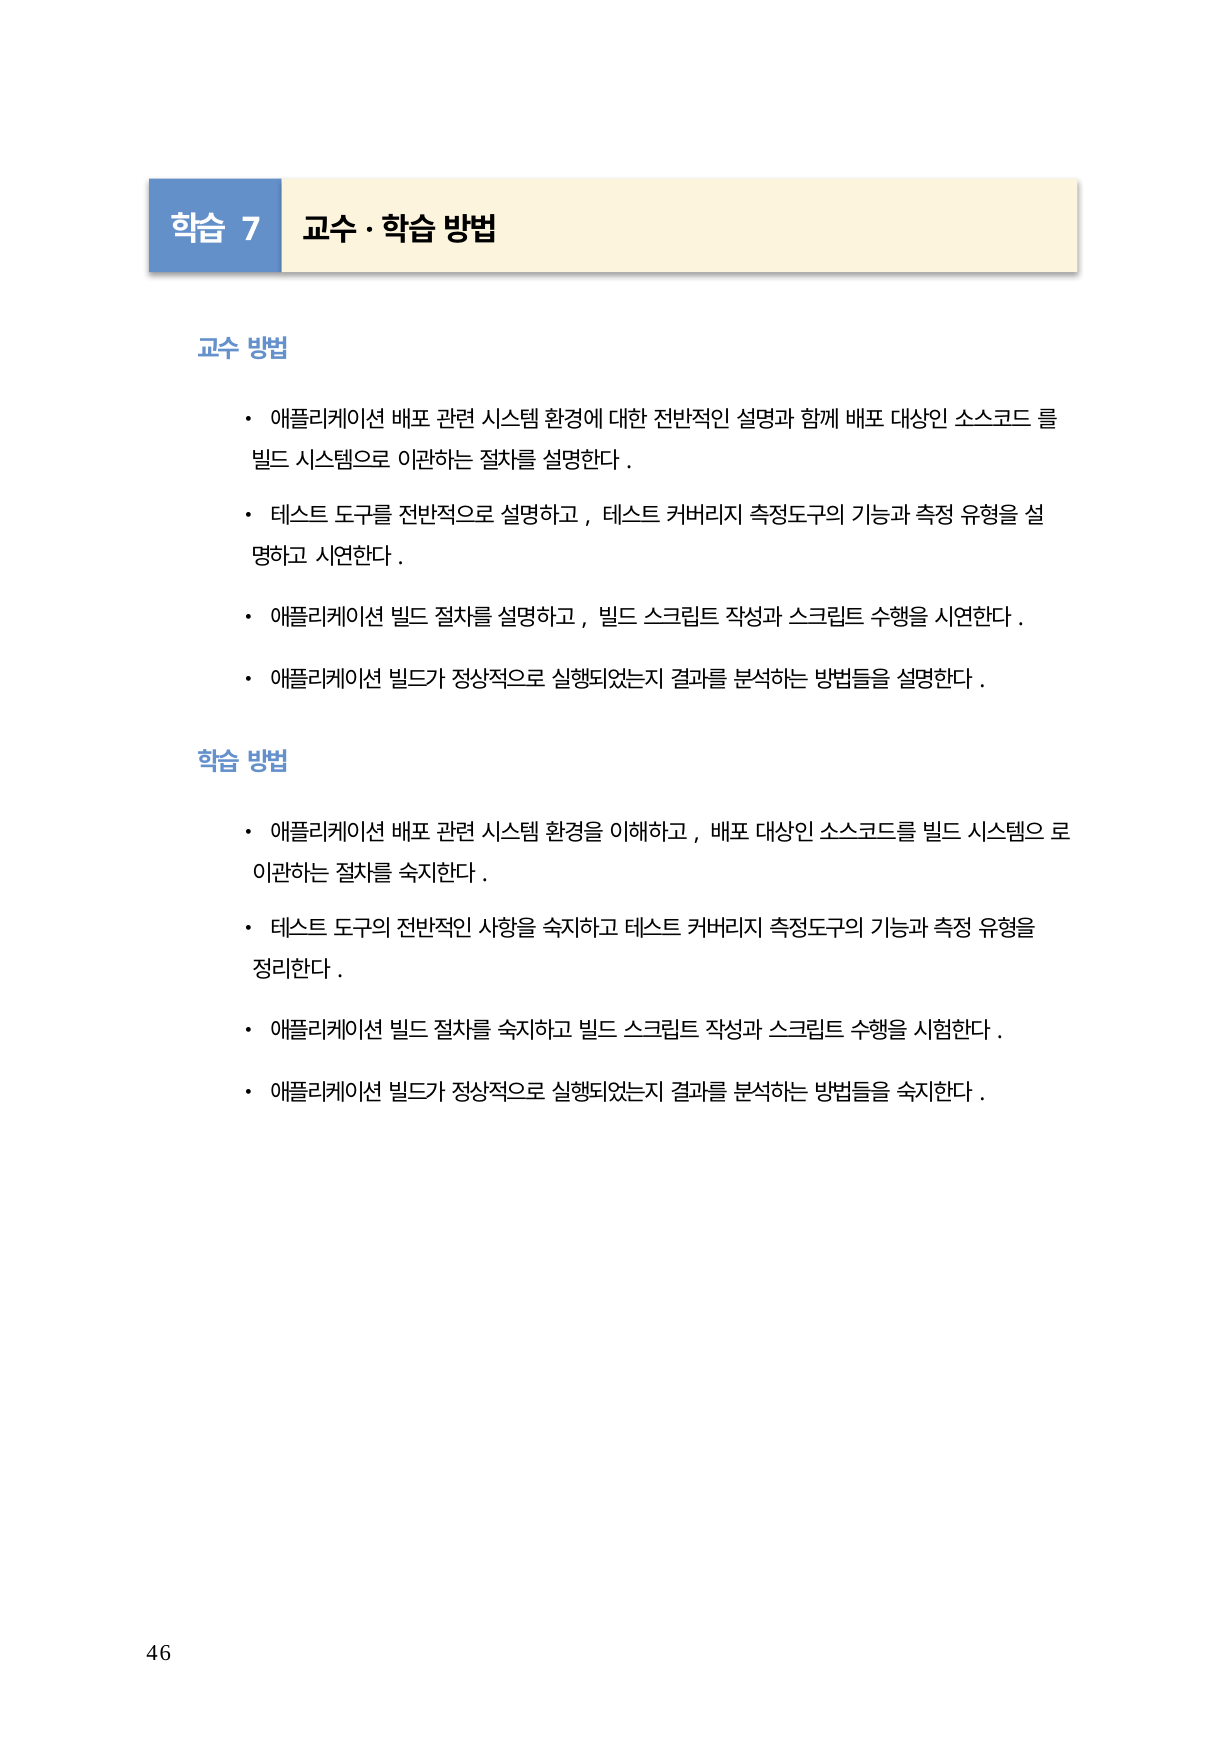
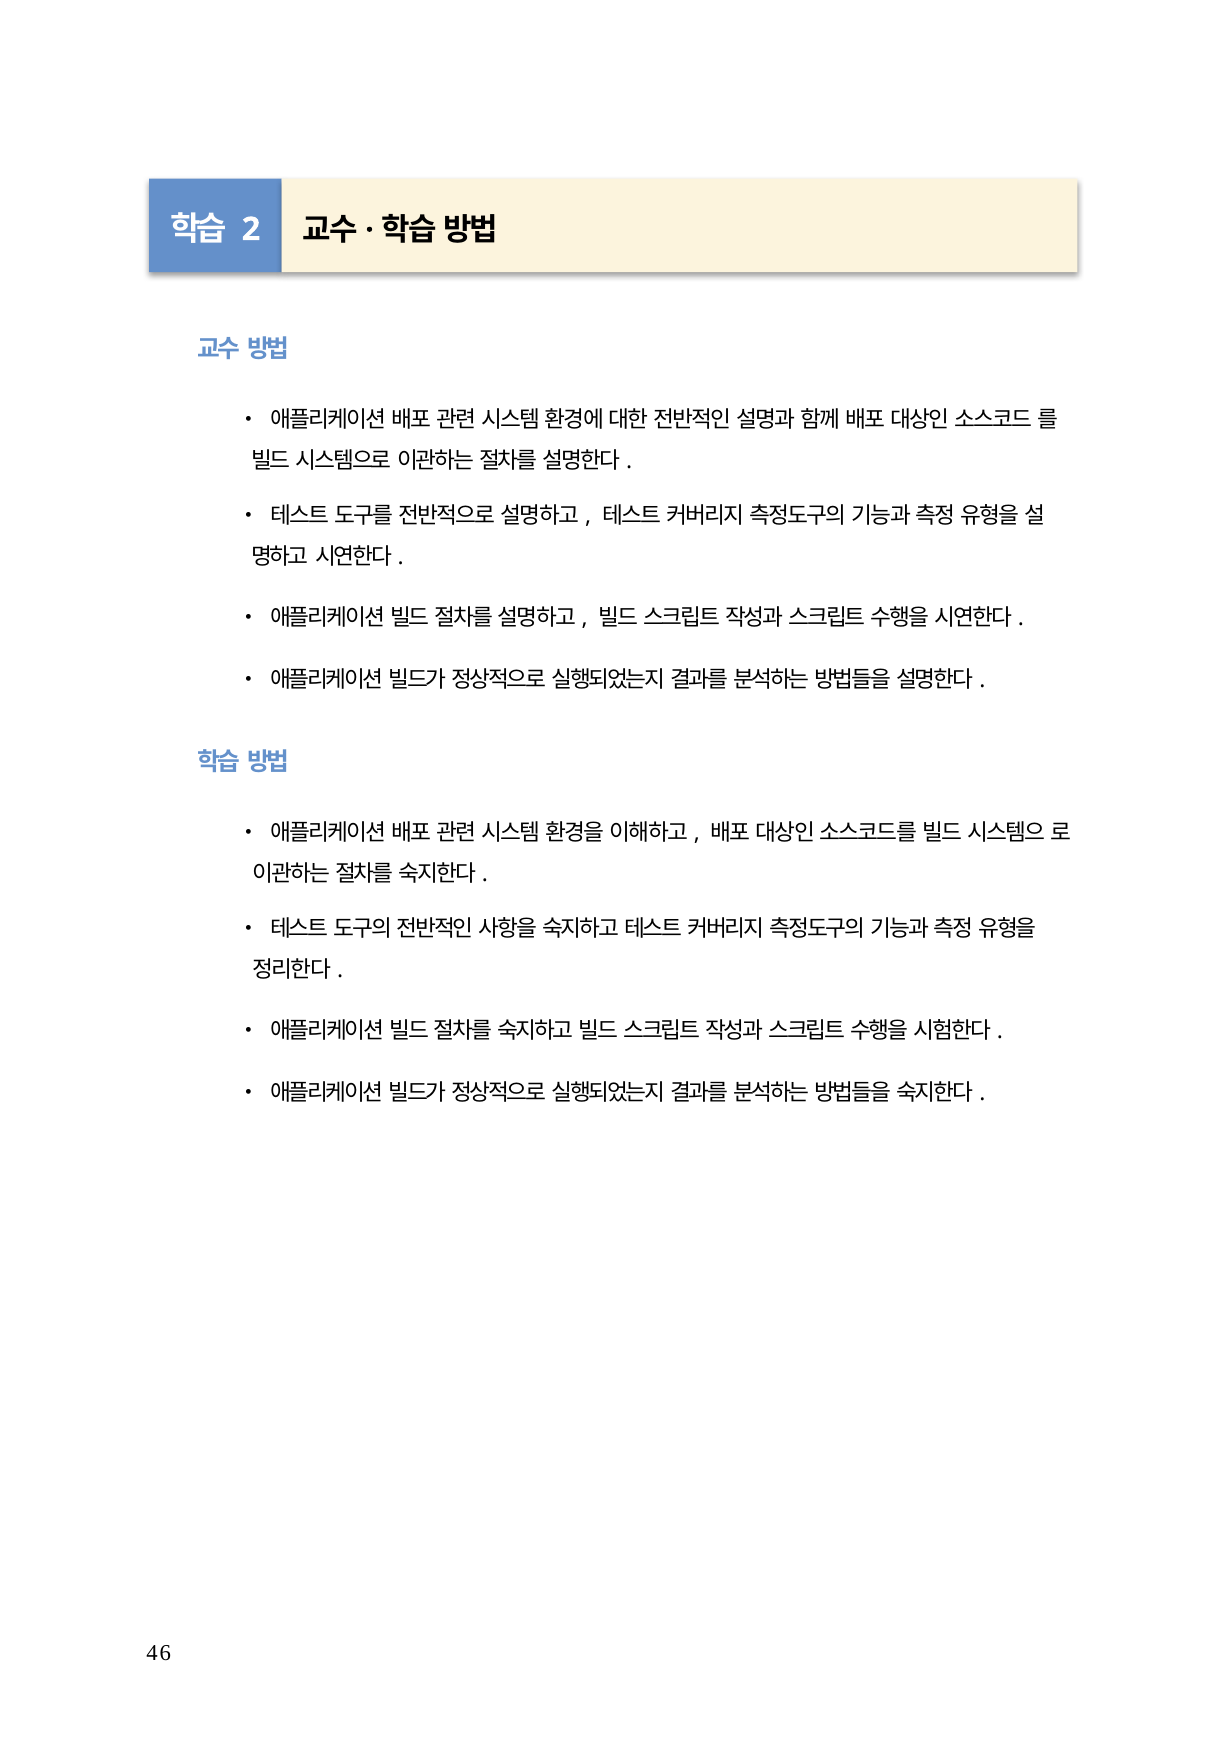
7: 7 -> 2 (251, 229)
